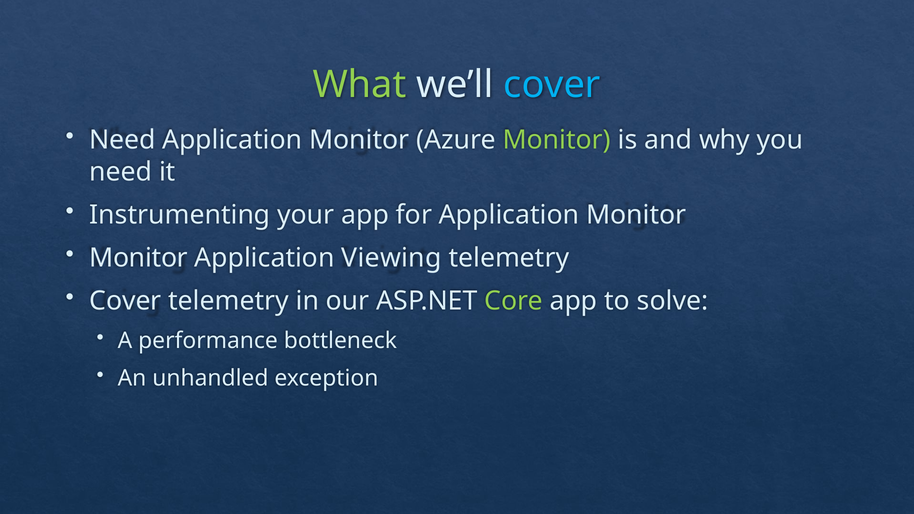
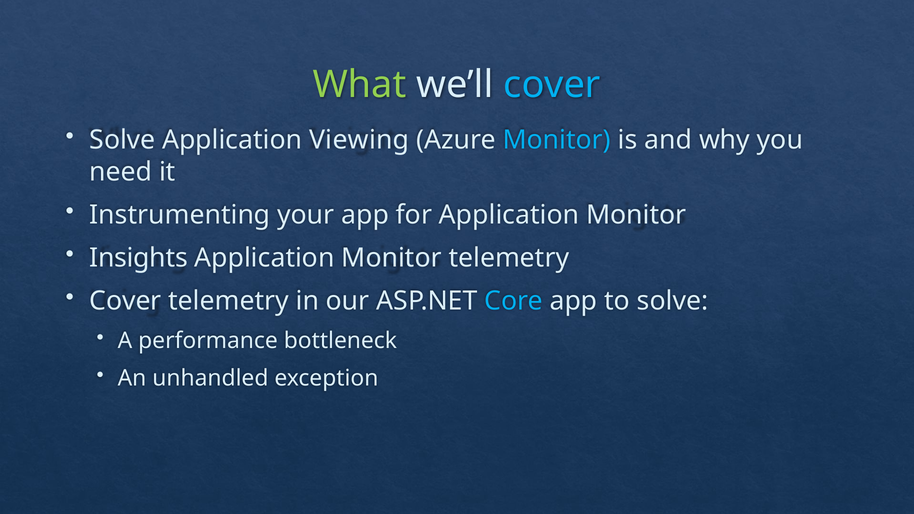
Need: Need -> Solve (122, 140)
Monitor: Monitor -> Viewing (359, 140)
Monitor colour: light green -> light blue (557, 140)
Monitor: Monitor -> Insights (139, 258)
Viewing: Viewing -> Monitor (392, 258)
Core colour: light green -> light blue (514, 301)
